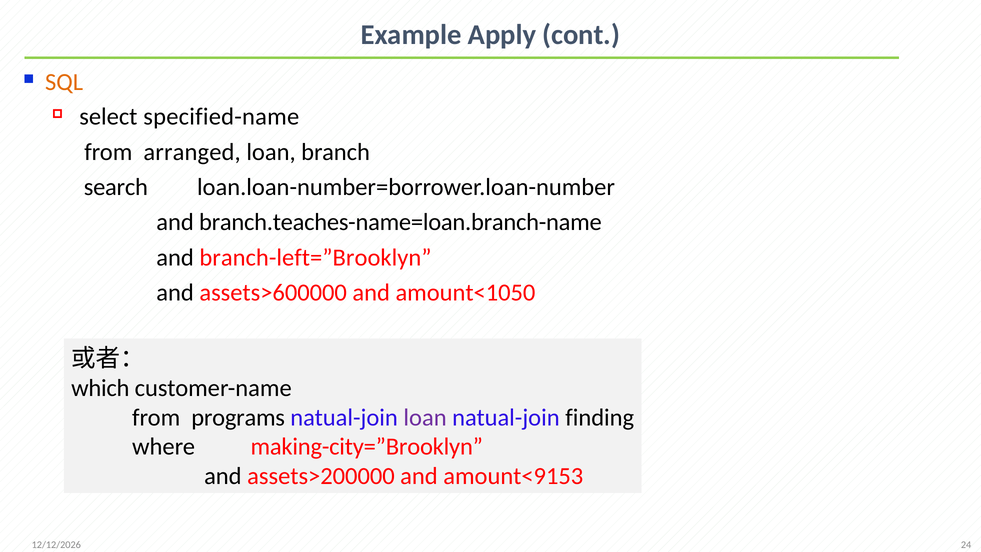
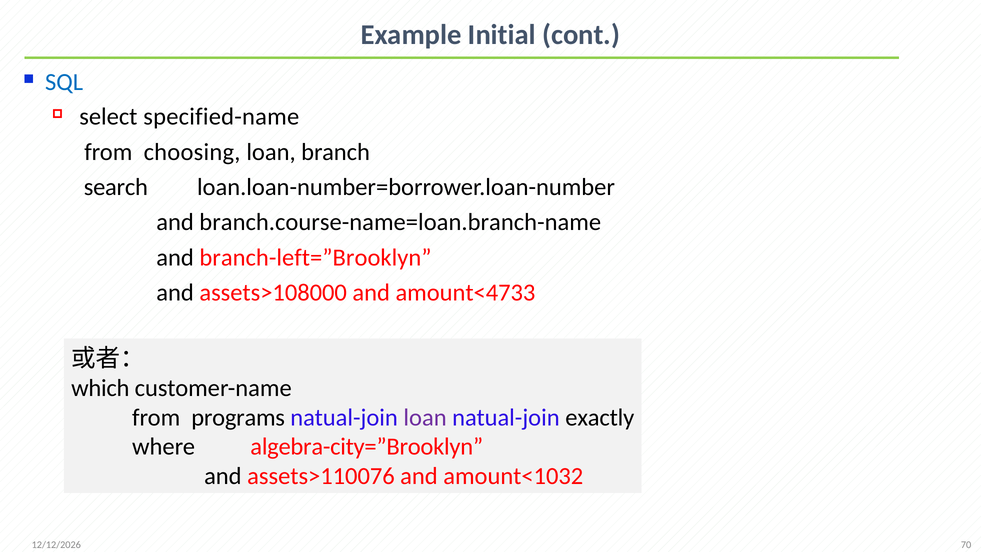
Apply: Apply -> Initial (502, 35)
SQL colour: orange -> blue (64, 82)
arranged: arranged -> choosing (192, 152)
branch.teaches-name=loan.branch-name: branch.teaches-name=loan.branch-name -> branch.course-name=loan.branch-name (400, 222)
assets>600000: assets>600000 -> assets>108000 (273, 293)
amount<1050: amount<1050 -> amount<4733 (465, 293)
finding: finding -> exactly (600, 417)
making-city=”Brooklyn: making-city=”Brooklyn -> algebra-city=”Brooklyn (367, 447)
assets>200000: assets>200000 -> assets>110076 (321, 476)
amount<9153: amount<9153 -> amount<1032 (513, 476)
24: 24 -> 70 (966, 545)
